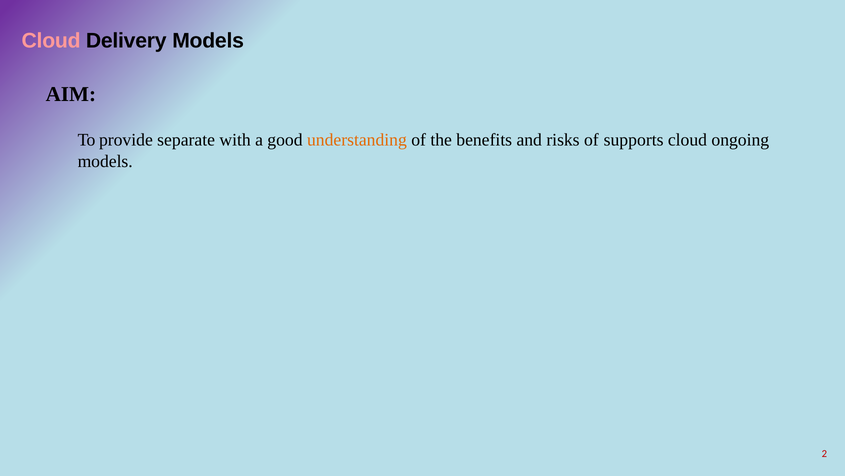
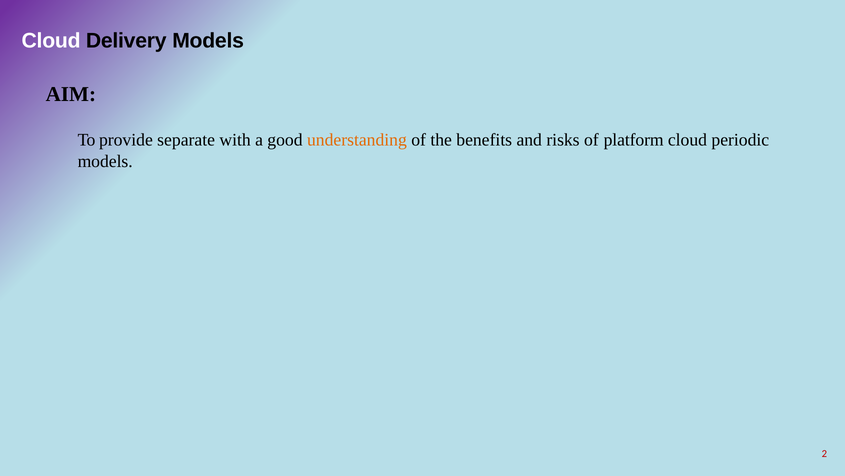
Cloud colour: pink -> white (51, 41)
supports: supports -> platform (634, 140)
ongoing: ongoing -> periodic (740, 140)
